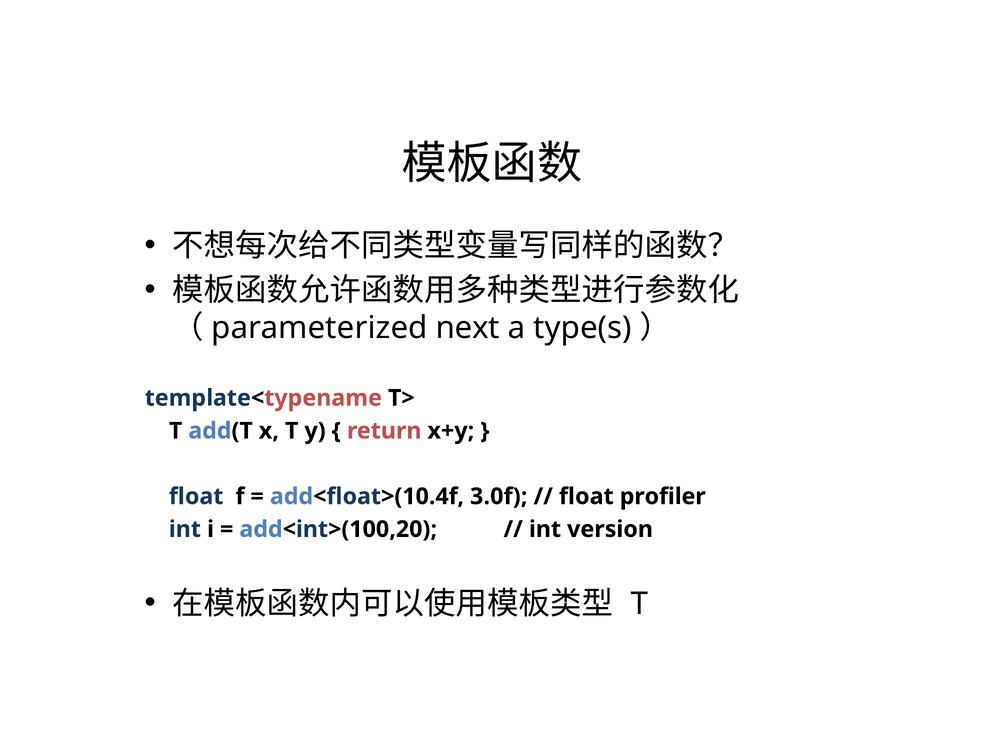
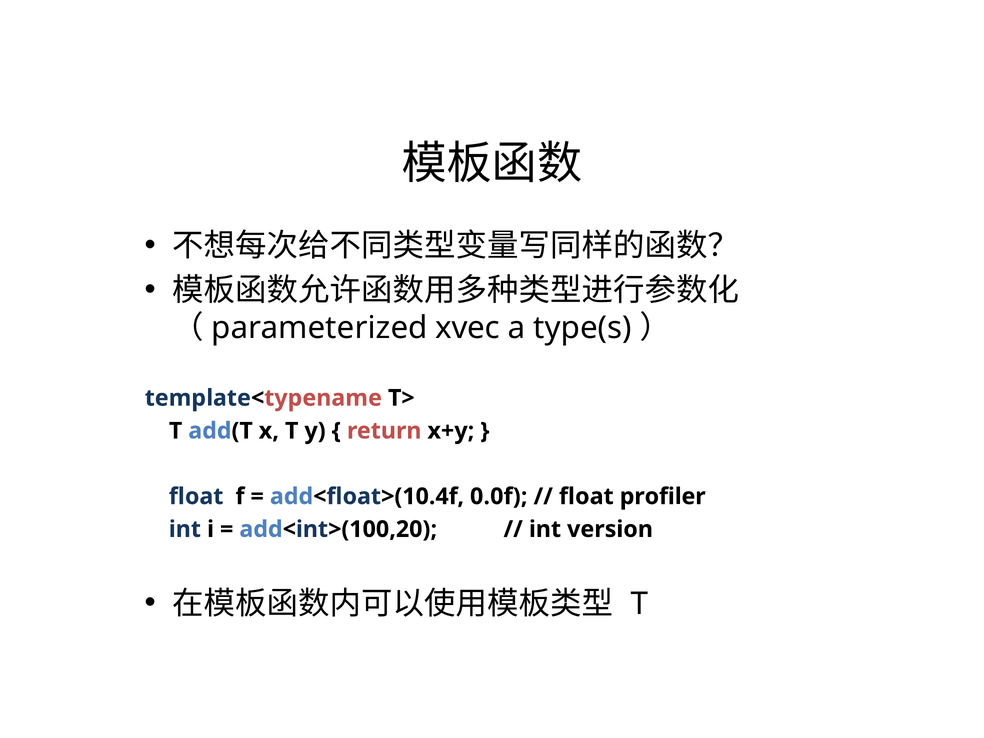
next: next -> xvec (468, 328)
3.0f: 3.0f -> 0.0f (499, 496)
